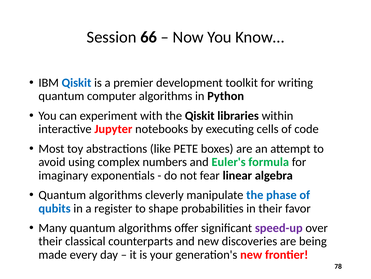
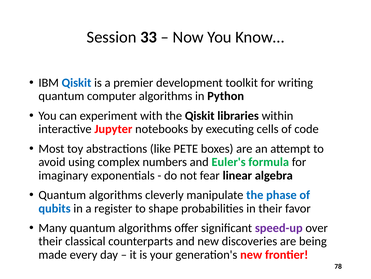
66: 66 -> 33 (149, 37)
